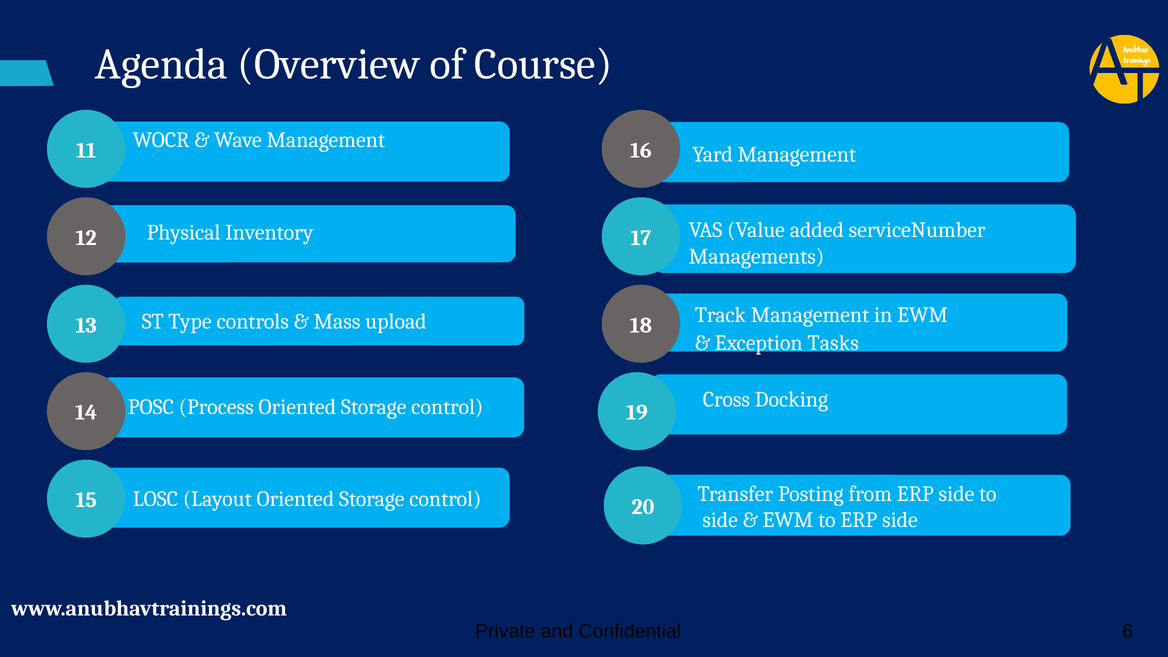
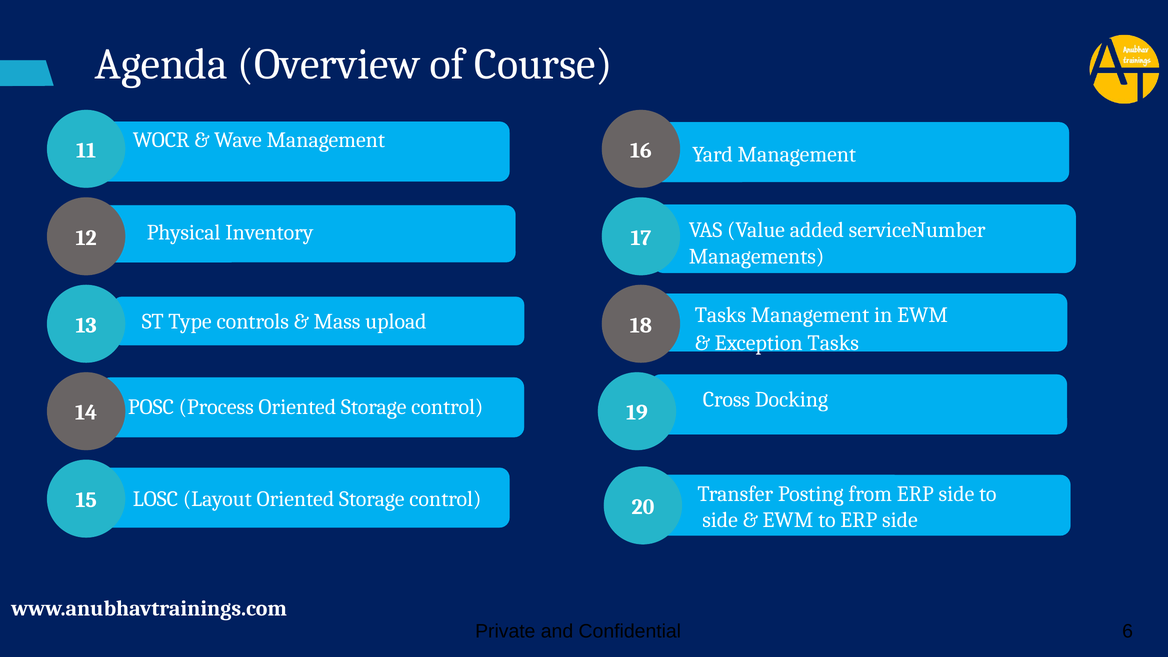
Track: Track -> Tasks (720, 315)
